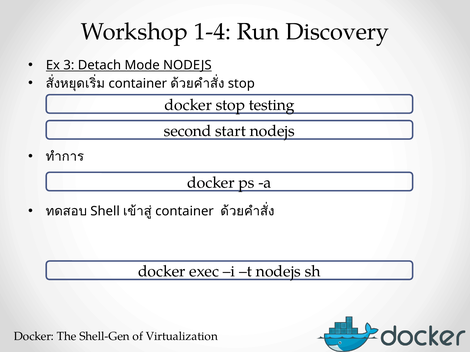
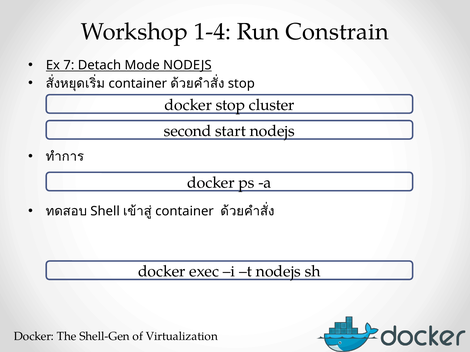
Discovery: Discovery -> Constrain (337, 32)
3: 3 -> 7 (69, 65)
testing: testing -> cluster (272, 105)
